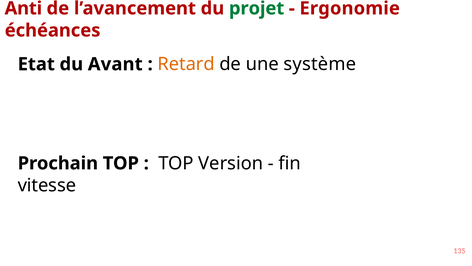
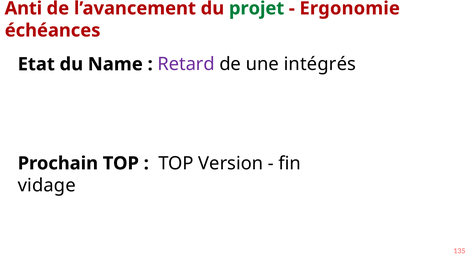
Avant: Avant -> Name (115, 64)
Retard colour: orange -> purple (186, 64)
système: système -> intégrés (320, 64)
vitesse: vitesse -> vidage (47, 185)
